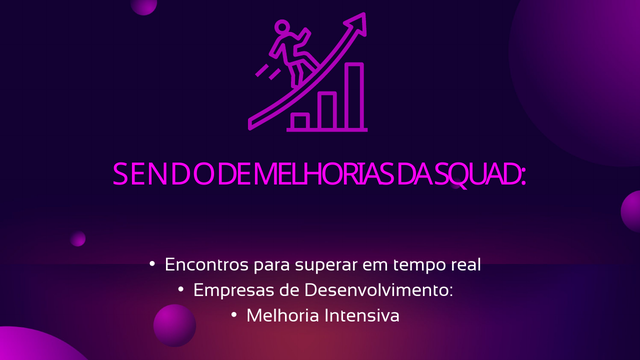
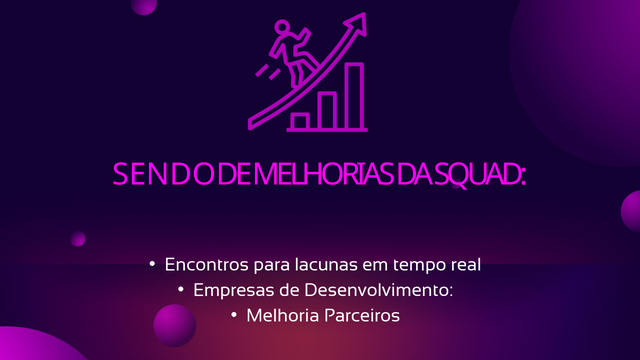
superar: superar -> lacunas (326, 265)
Intensiva: Intensiva -> Parceiros (362, 316)
